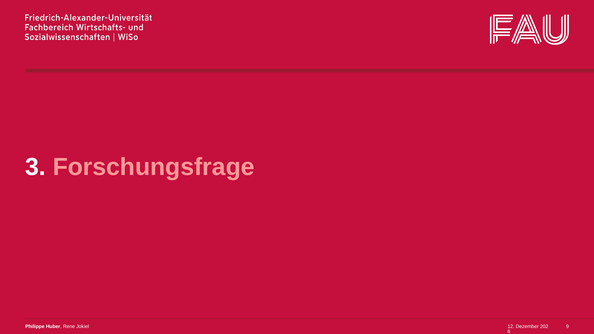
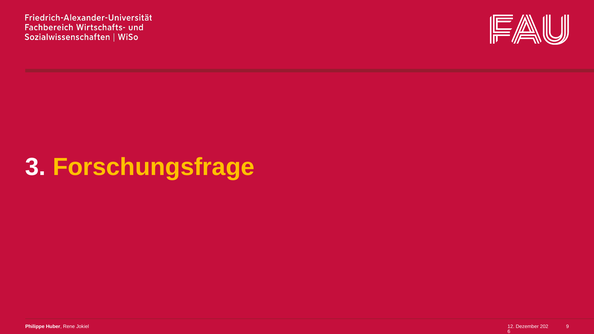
Forschungsfrage colour: pink -> yellow (154, 167)
